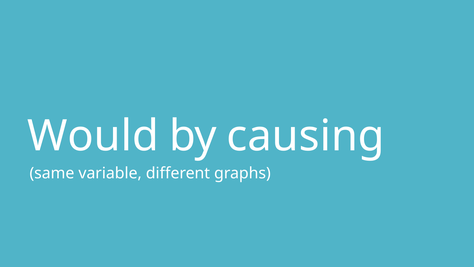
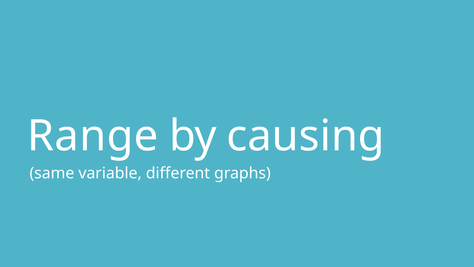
Would: Would -> Range (93, 136)
